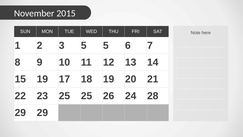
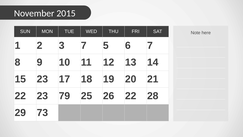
3 5: 5 -> 7 (84, 46)
15 19: 19 -> 23 (42, 79)
23 25: 25 -> 79 (64, 96)
26 24: 24 -> 22 (131, 96)
29 29: 29 -> 73 (42, 113)
